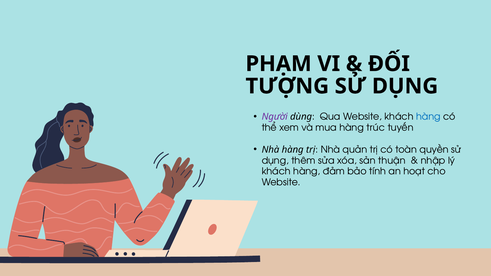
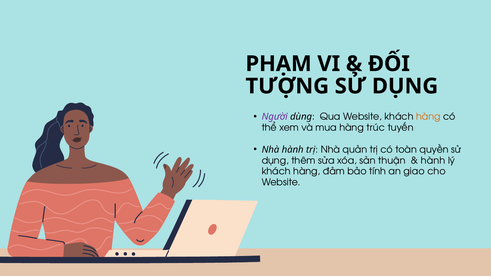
hàng colour: blue -> orange (428, 117)
Nhà hàng: hàng -> hành (293, 150)
nhập: nhập -> hành (433, 161)
hoạt: hoạt -> giao (414, 172)
